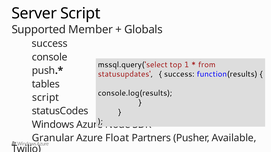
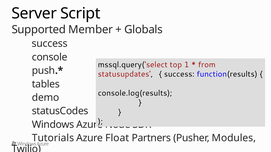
script: script -> demo (46, 98)
Granular: Granular -> Tutorials (53, 138)
Available: Available -> Modules (234, 138)
